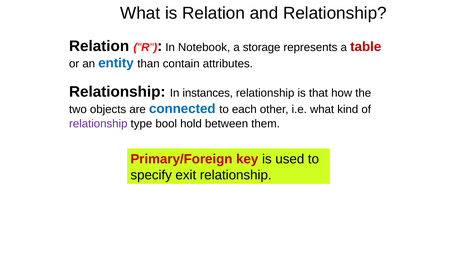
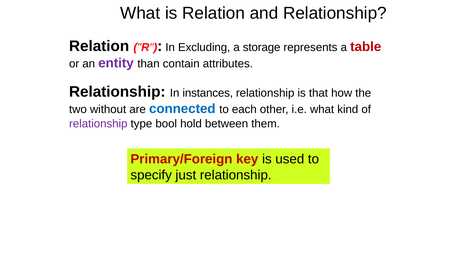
Notebook: Notebook -> Excluding (204, 47)
entity colour: blue -> purple (116, 63)
objects: objects -> without (108, 110)
exit: exit -> just (186, 175)
